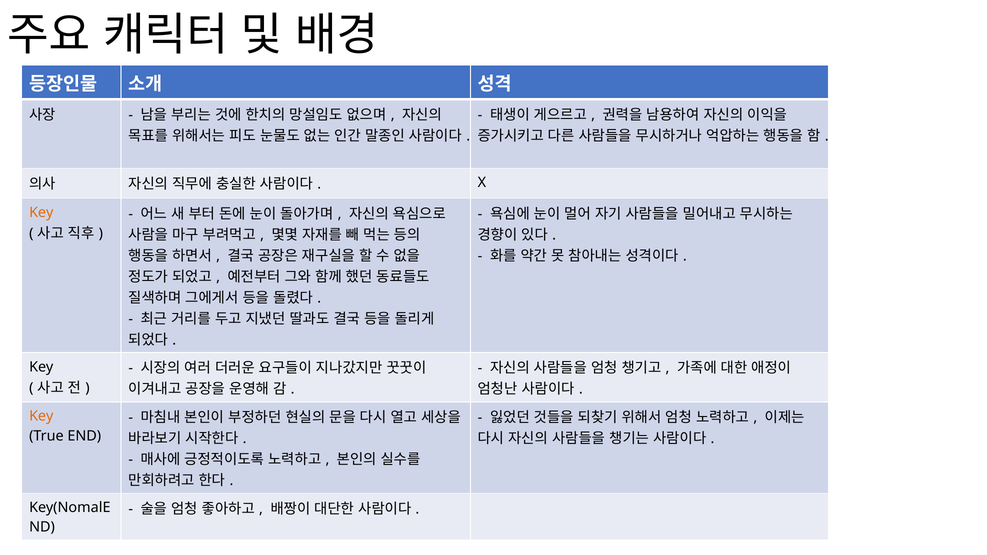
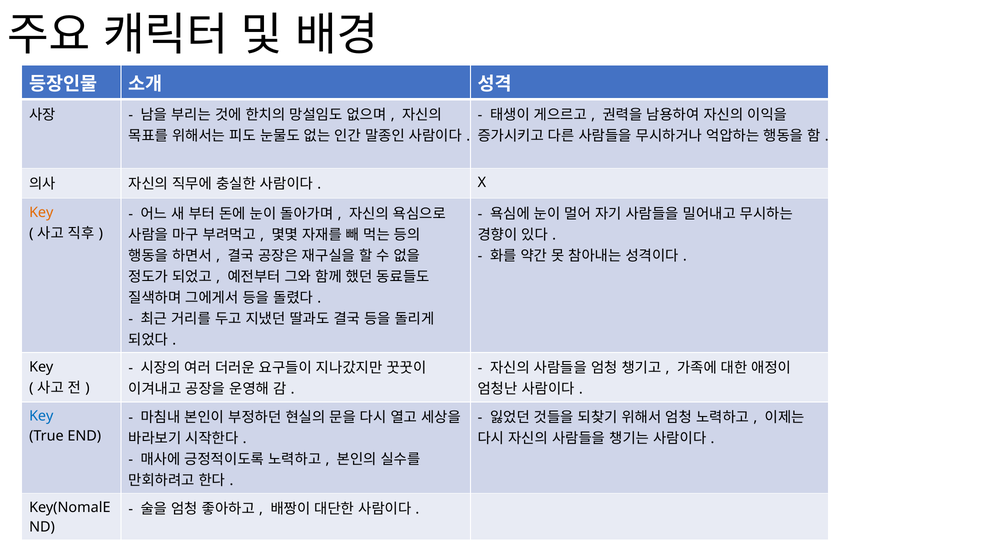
Key colour: orange -> blue (41, 416)
